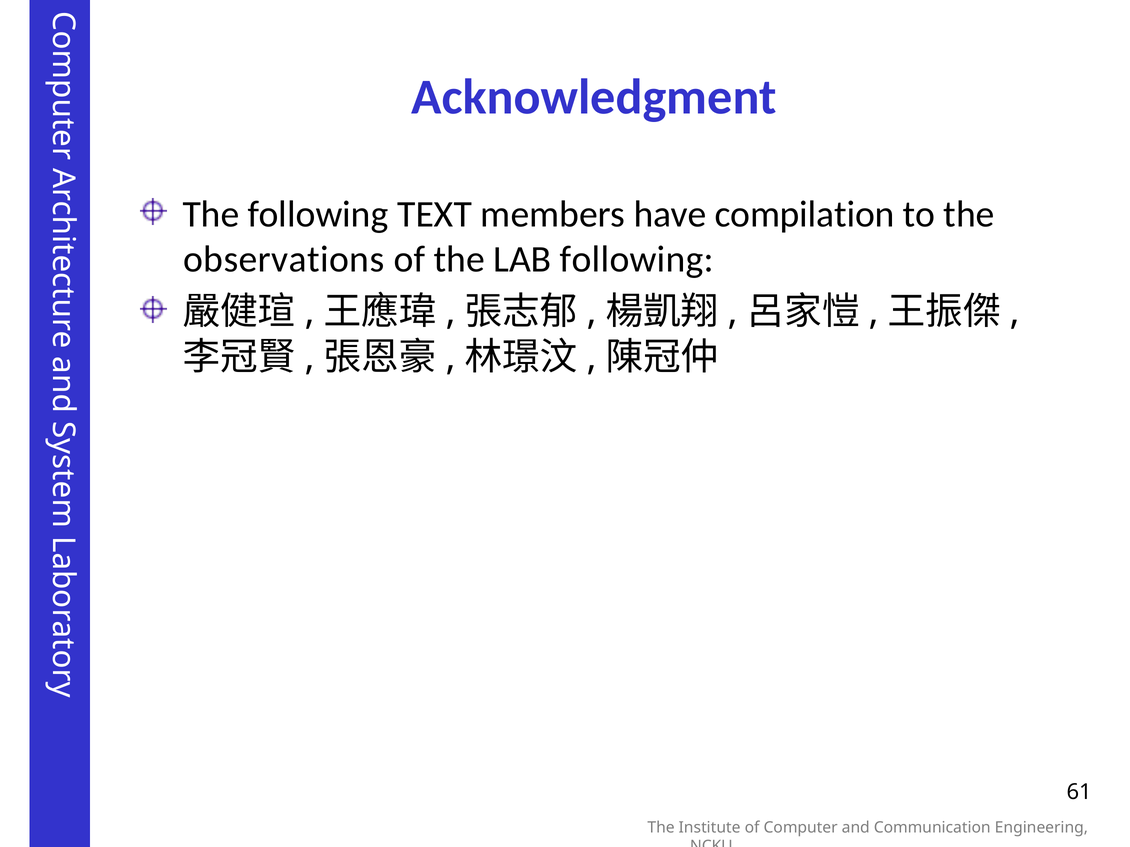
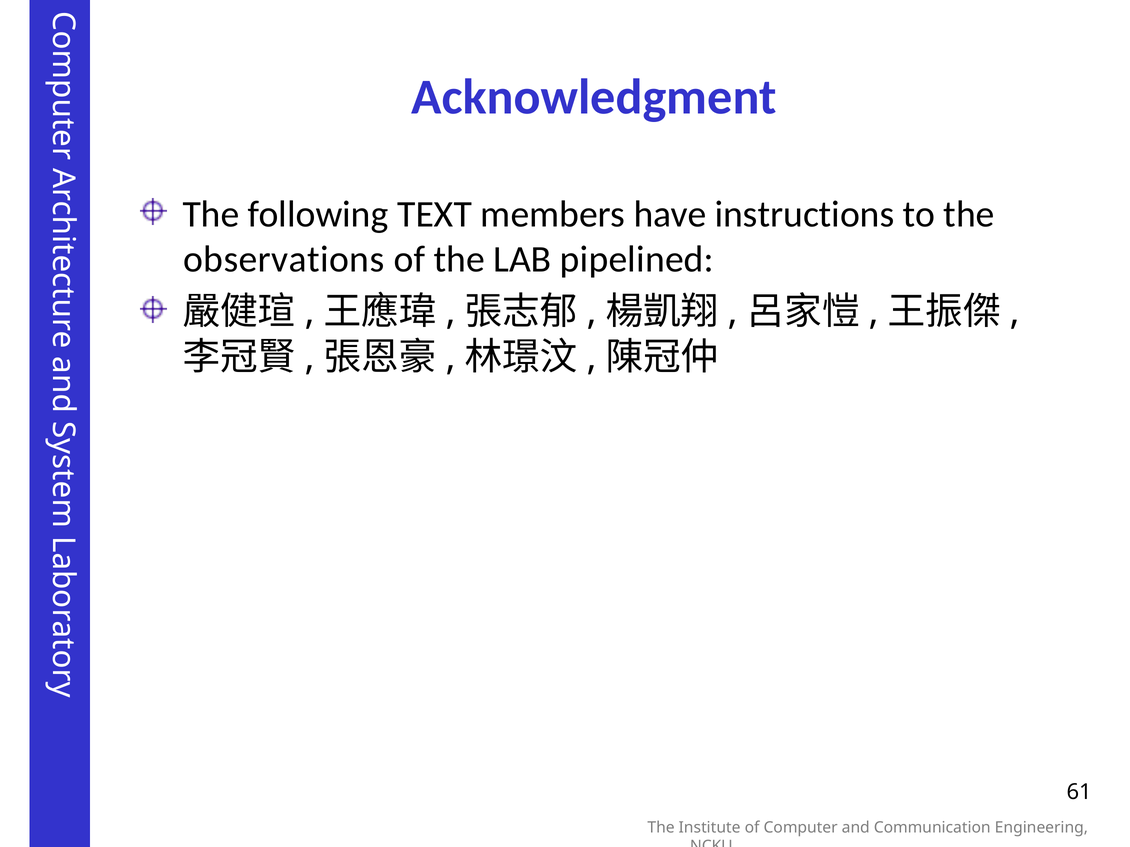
compilation: compilation -> instructions (804, 214)
LAB following: following -> pipelined (637, 260)
